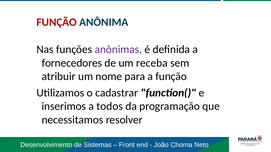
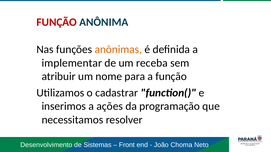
anônimas colour: purple -> orange (118, 50)
fornecedores: fornecedores -> implementar (72, 63)
todos: todos -> ações (110, 107)
